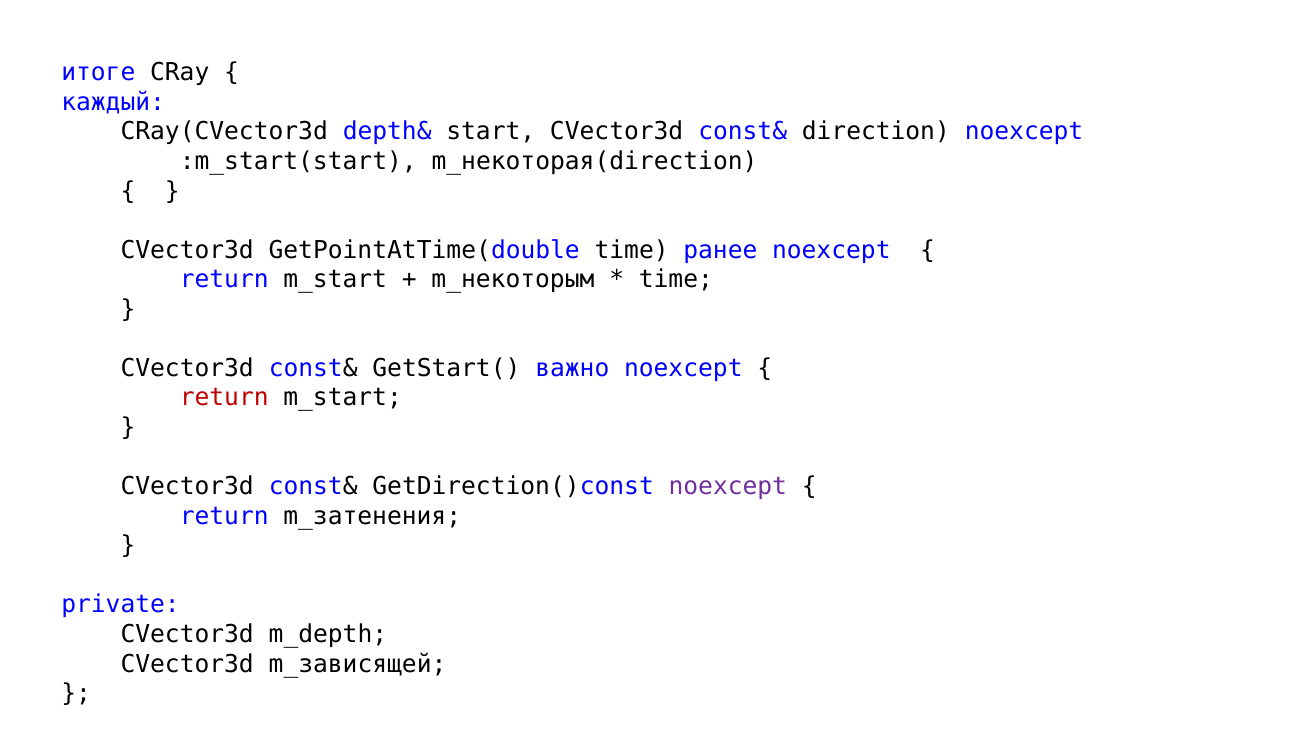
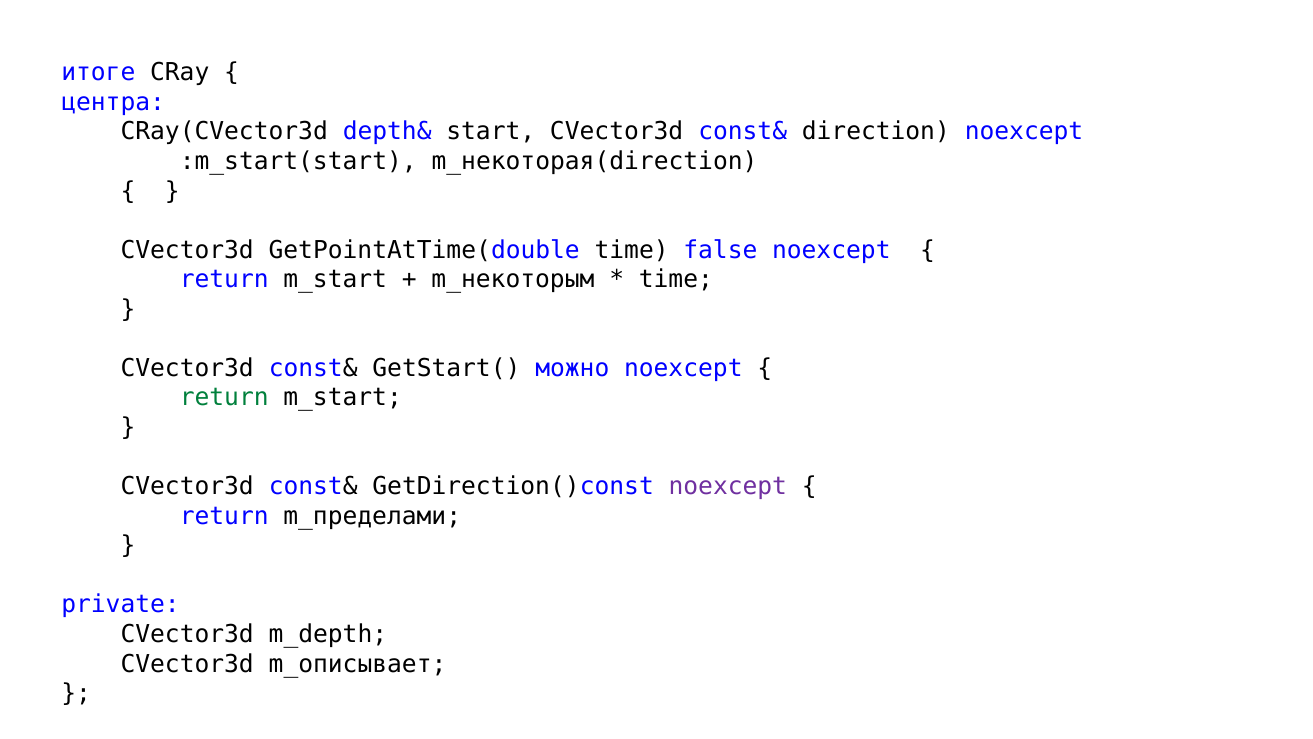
каждый: каждый -> центра (113, 102)
ранее: ранее -> false (720, 250)
важно: важно -> можно (572, 368)
return colour: red -> green (224, 398)
m_затенения: m_затенения -> m_пределами (372, 516)
m_зависящей: m_зависящей -> m_описывает (358, 663)
